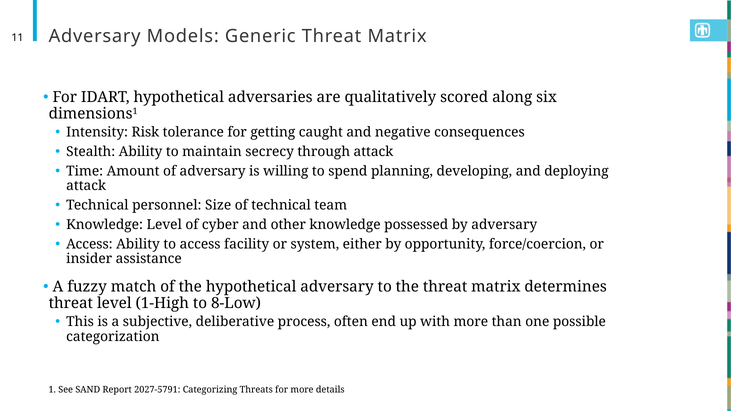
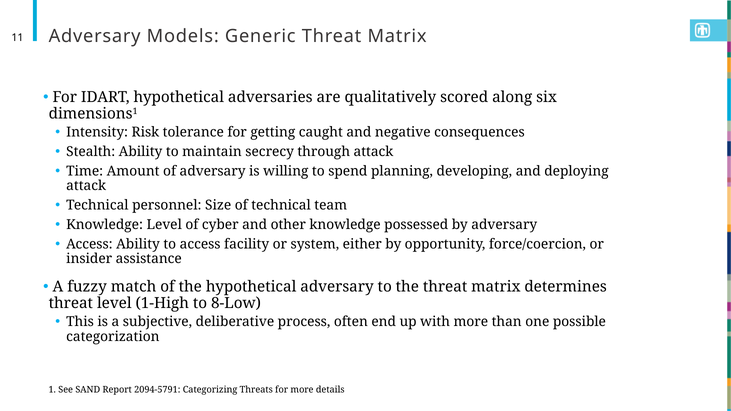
2027-5791: 2027-5791 -> 2094-5791 (157, 390)
